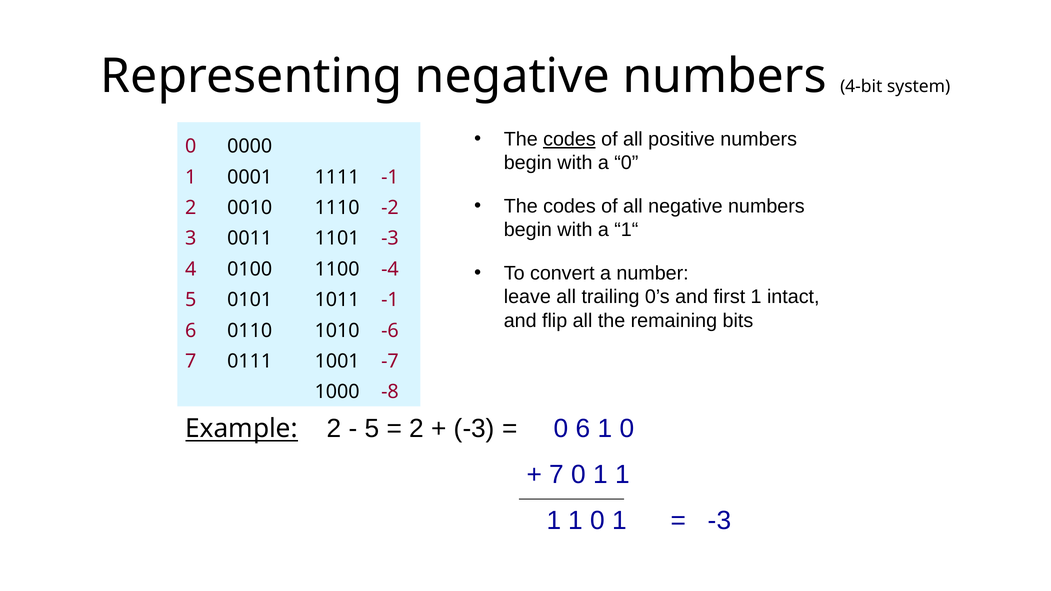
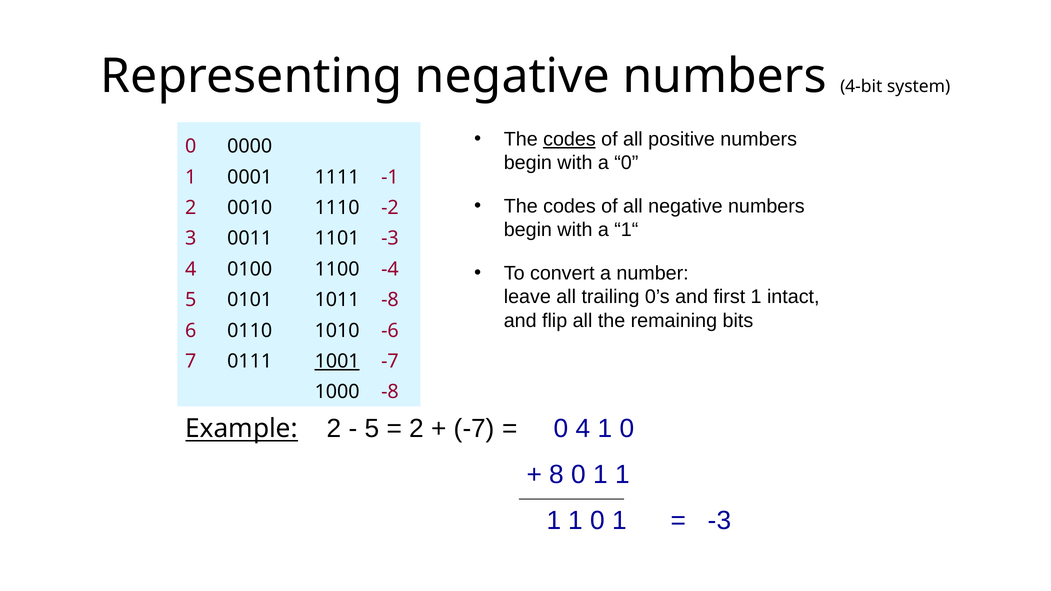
1011 -1: -1 -> -8 (390, 300)
1001 underline: none -> present (337, 361)
-3: -3 -> -7 (474, 429)
0 6: 6 -> 4 (583, 429)
7: 7 -> 8 (557, 475)
